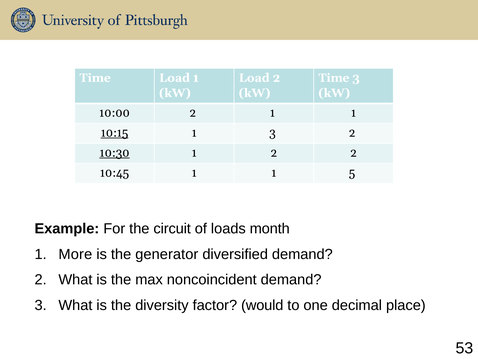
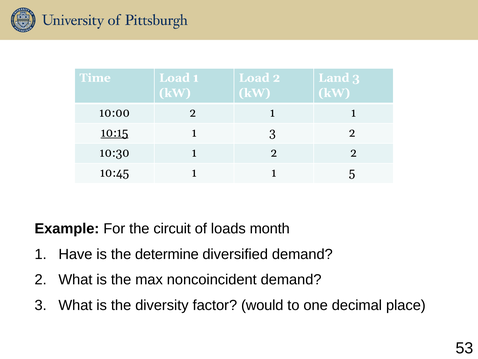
Time: Time -> Land (334, 78)
10:30 underline: present -> none (115, 153)
More: More -> Have (75, 254)
generator: generator -> determine (167, 254)
